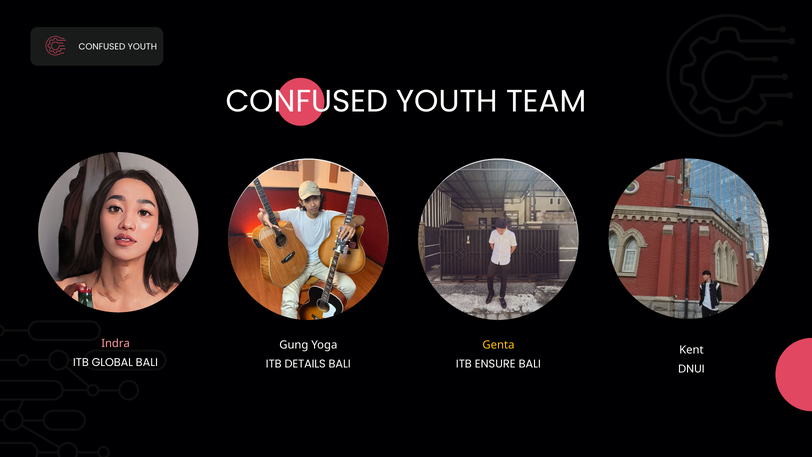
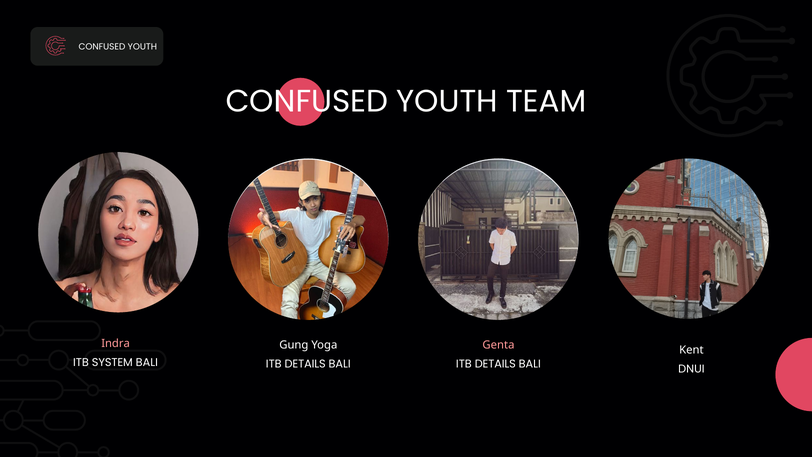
Genta colour: yellow -> pink (498, 345)
GLOBAL: GLOBAL -> SYSTEM (112, 362)
ENSURE: ENSURE -> DETAILS (495, 364)
